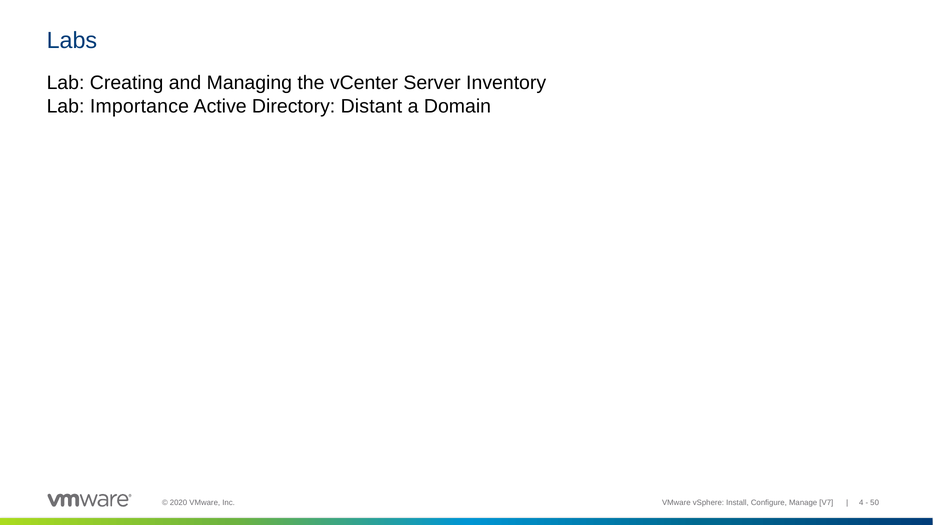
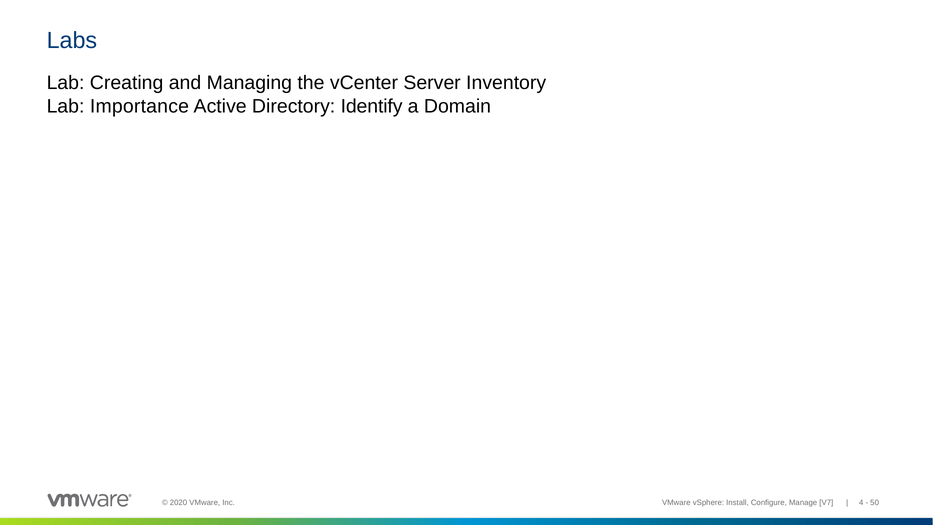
Distant: Distant -> Identify (372, 106)
